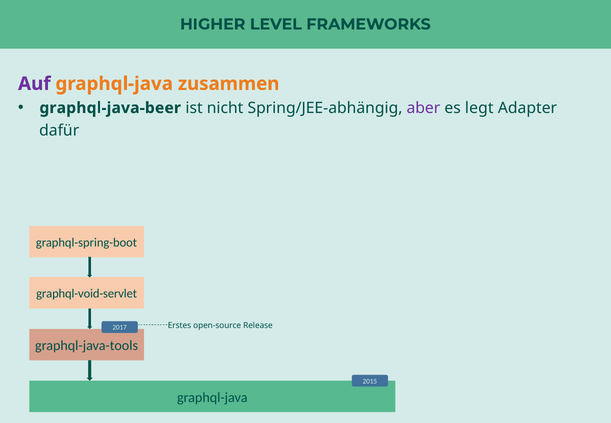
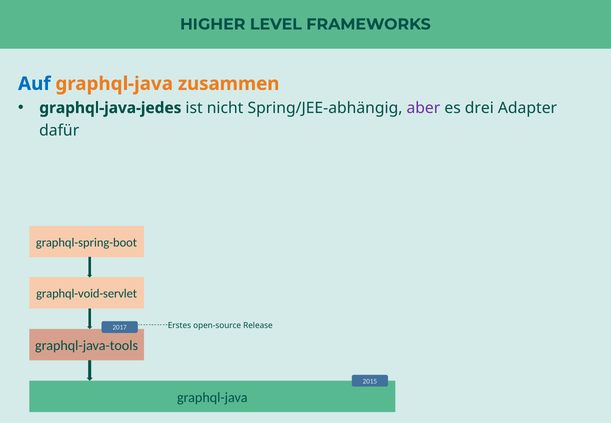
Auf colour: purple -> blue (34, 84)
graphql-java-beer: graphql-java-beer -> graphql-java-jedes (110, 108)
legt: legt -> drei (479, 108)
